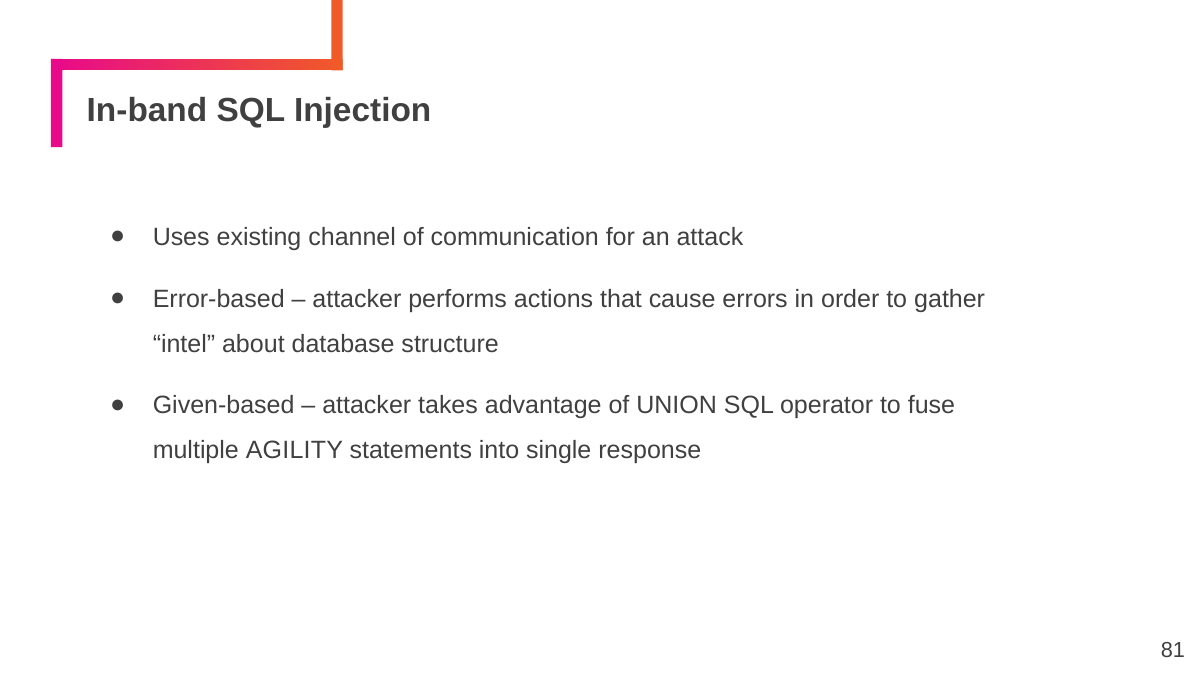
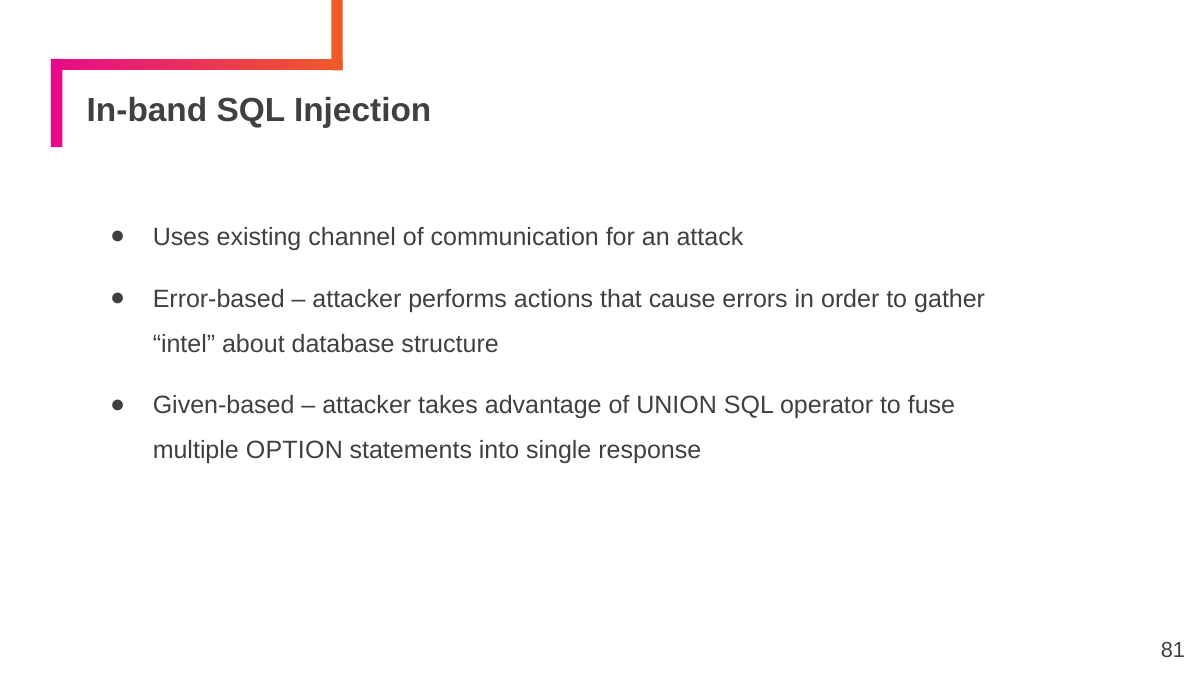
AGILITY: AGILITY -> OPTION (294, 451)
